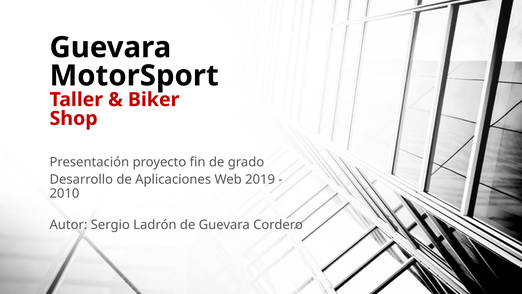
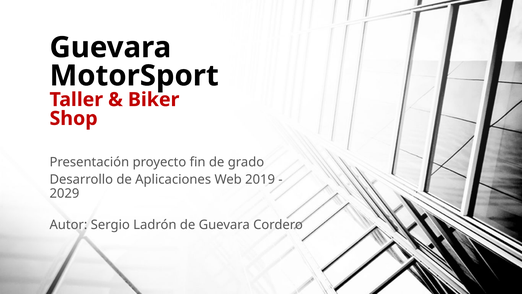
2010: 2010 -> 2029 (64, 193)
